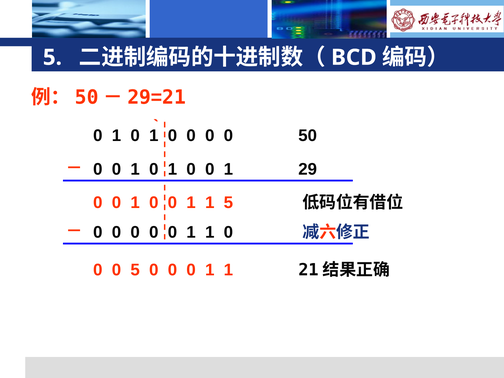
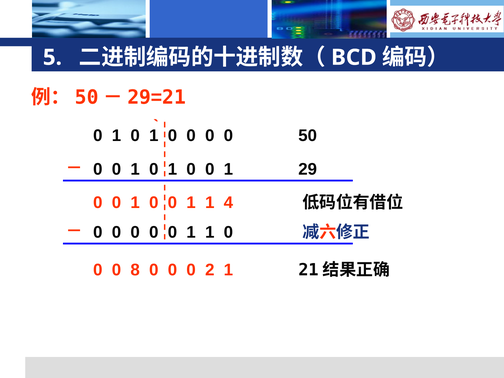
1 5: 5 -> 4 (228, 203)
0 5: 5 -> 8 (135, 270)
1: 1 -> 2 (210, 270)
